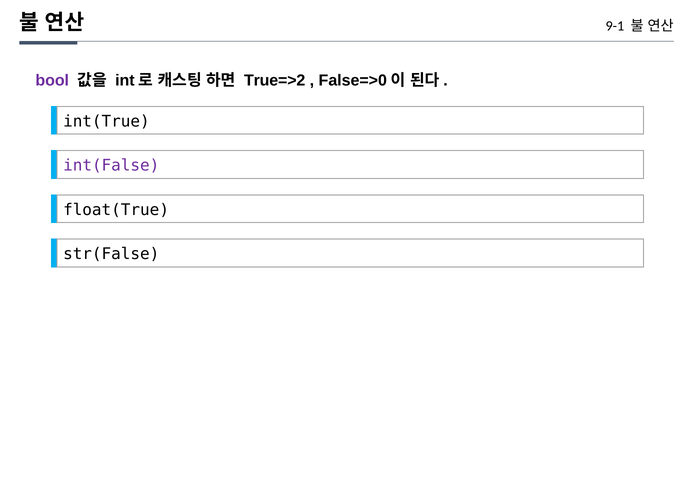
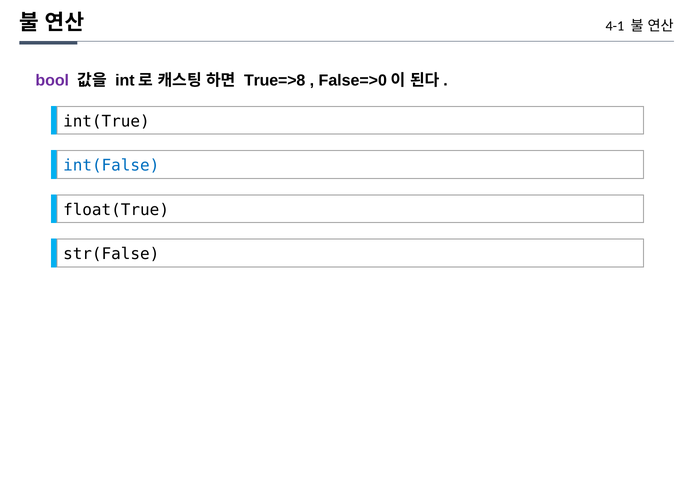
9-1: 9-1 -> 4-1 (615, 26)
True=>2: True=>2 -> True=>8 (275, 80)
int(False colour: purple -> blue (111, 166)
